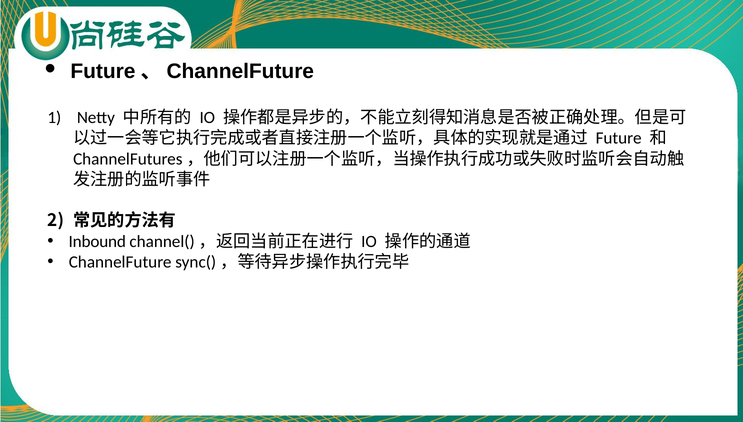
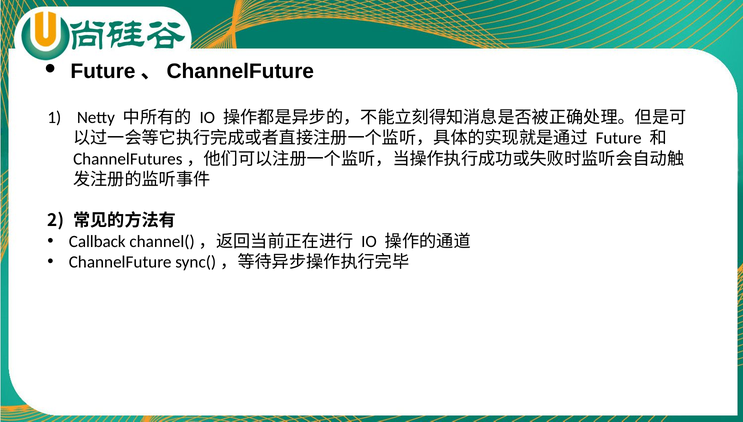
Inbound: Inbound -> Callback (97, 241)
